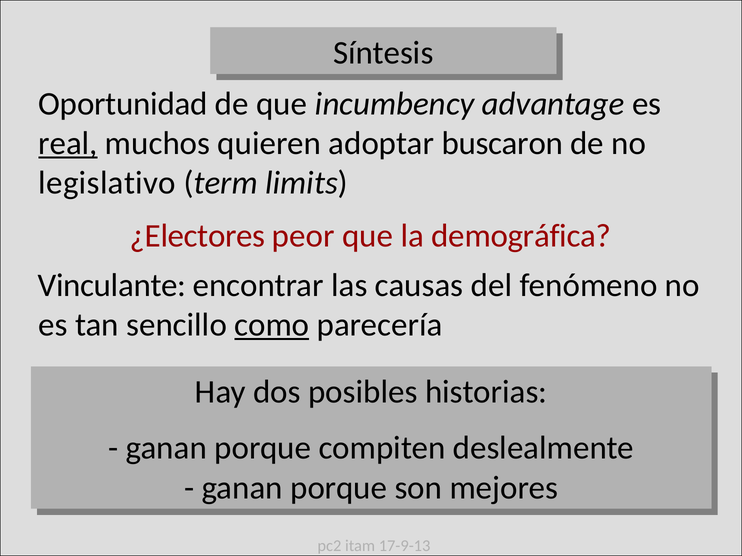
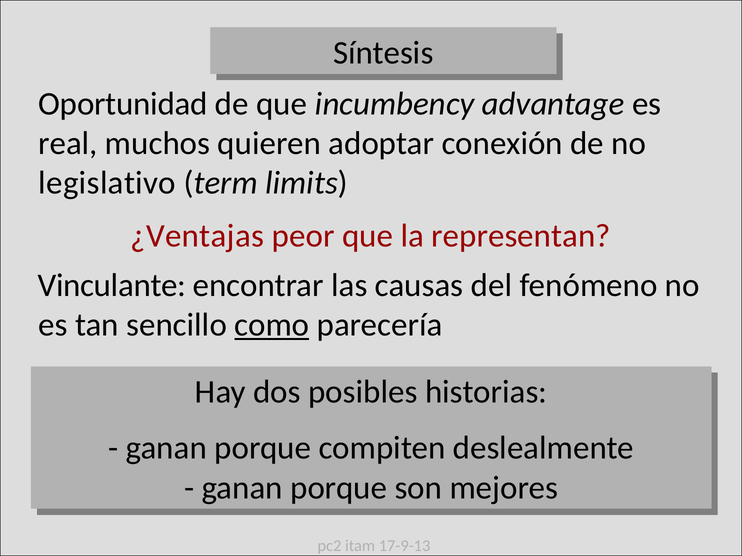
real underline: present -> none (68, 143)
buscaron: buscaron -> conexión (502, 143)
¿Electores: ¿Electores -> ¿Ventajas (197, 236)
demográfica: demográfica -> representan (521, 236)
